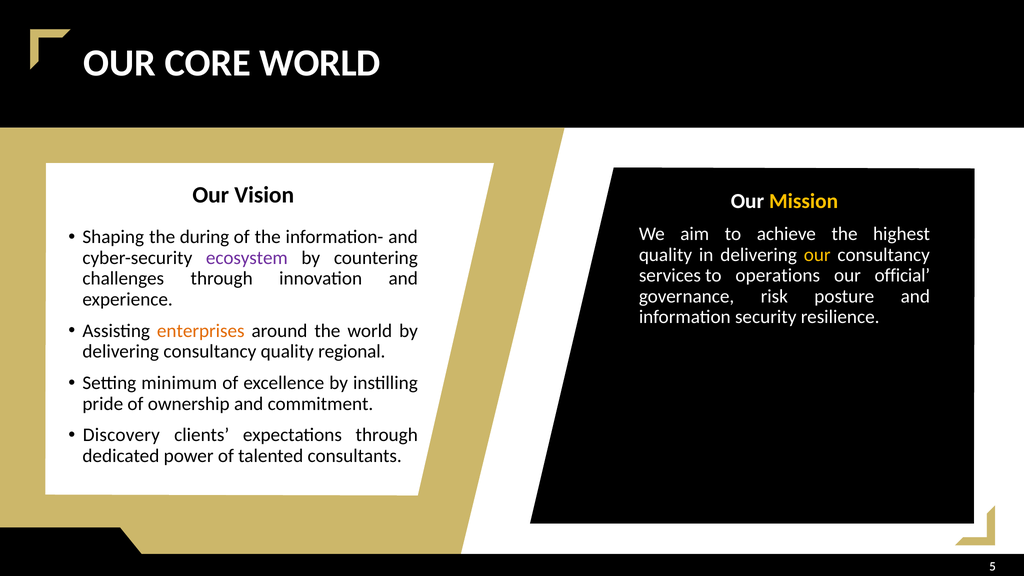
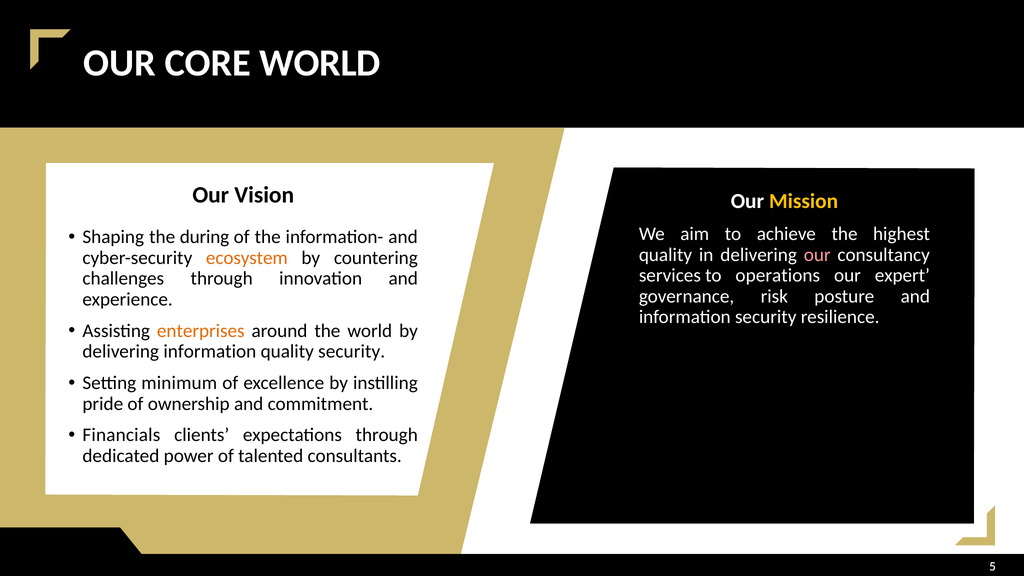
our colour: yellow -> pink (817, 255)
ecosystem colour: purple -> orange (247, 258)
official: official -> expert (902, 275)
delivering consultancy: consultancy -> information (210, 352)
quality regional: regional -> security (352, 352)
Discovery: Discovery -> Financials (121, 435)
